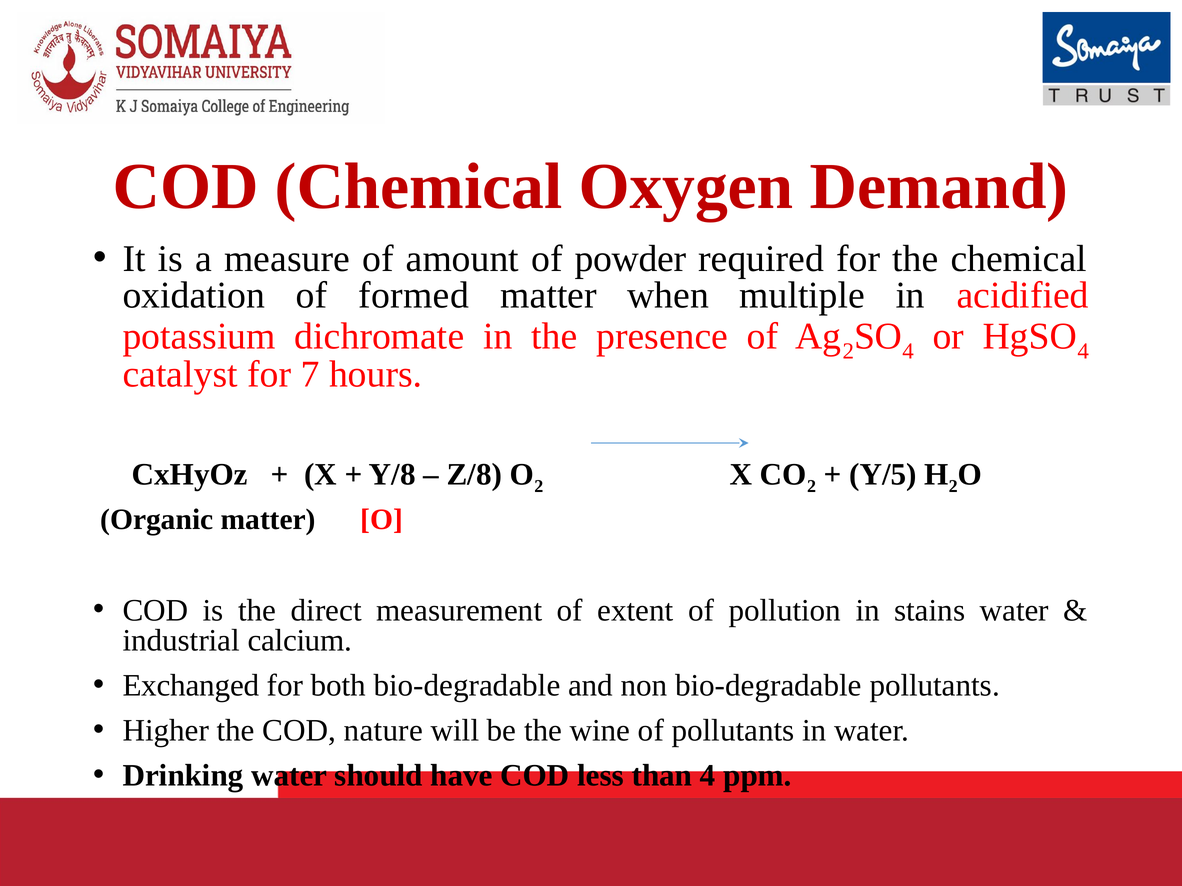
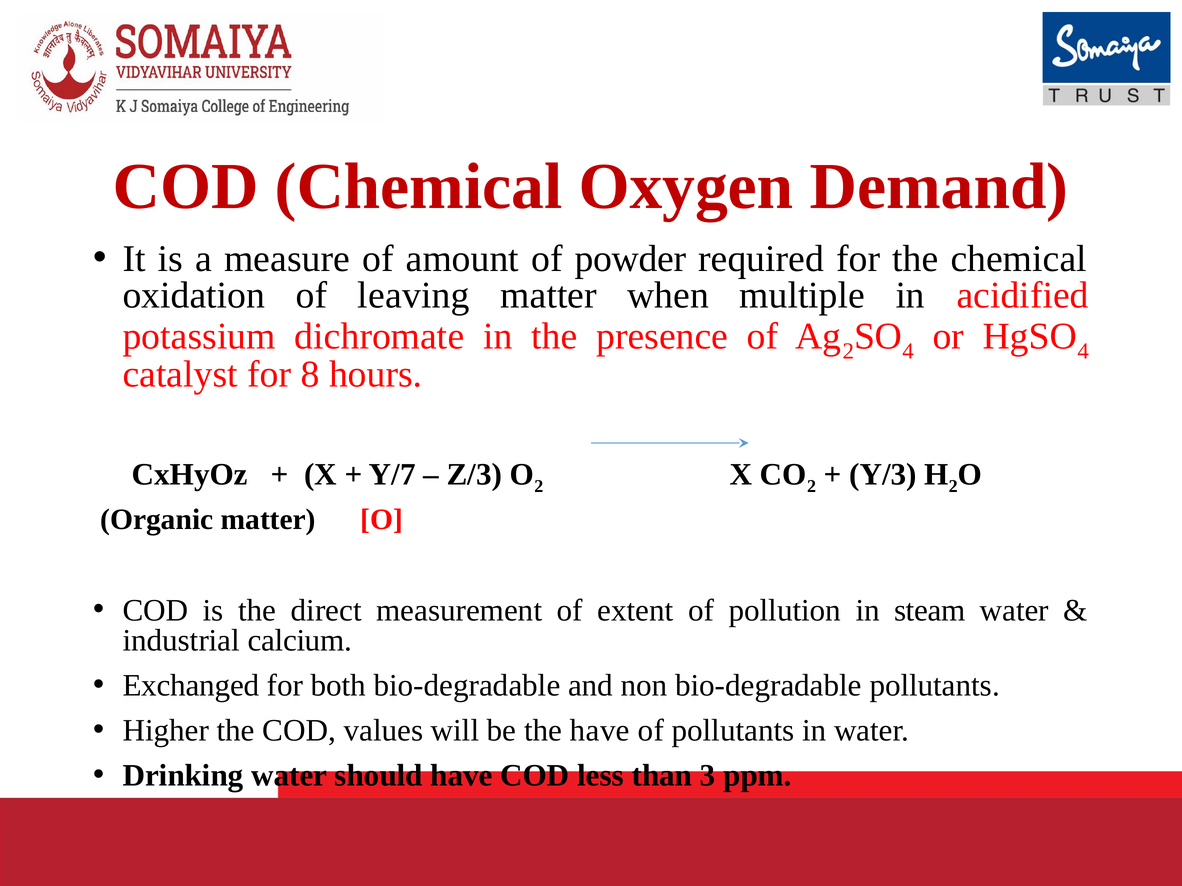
formed: formed -> leaving (414, 295)
7: 7 -> 8 (310, 374)
Y/8: Y/8 -> Y/7 (392, 475)
Z/8: Z/8 -> Z/3 (474, 475)
Y/5: Y/5 -> Y/3 (883, 475)
stains: stains -> steam (930, 611)
nature: nature -> values (383, 731)
the wine: wine -> have (600, 731)
than 4: 4 -> 3 (708, 776)
